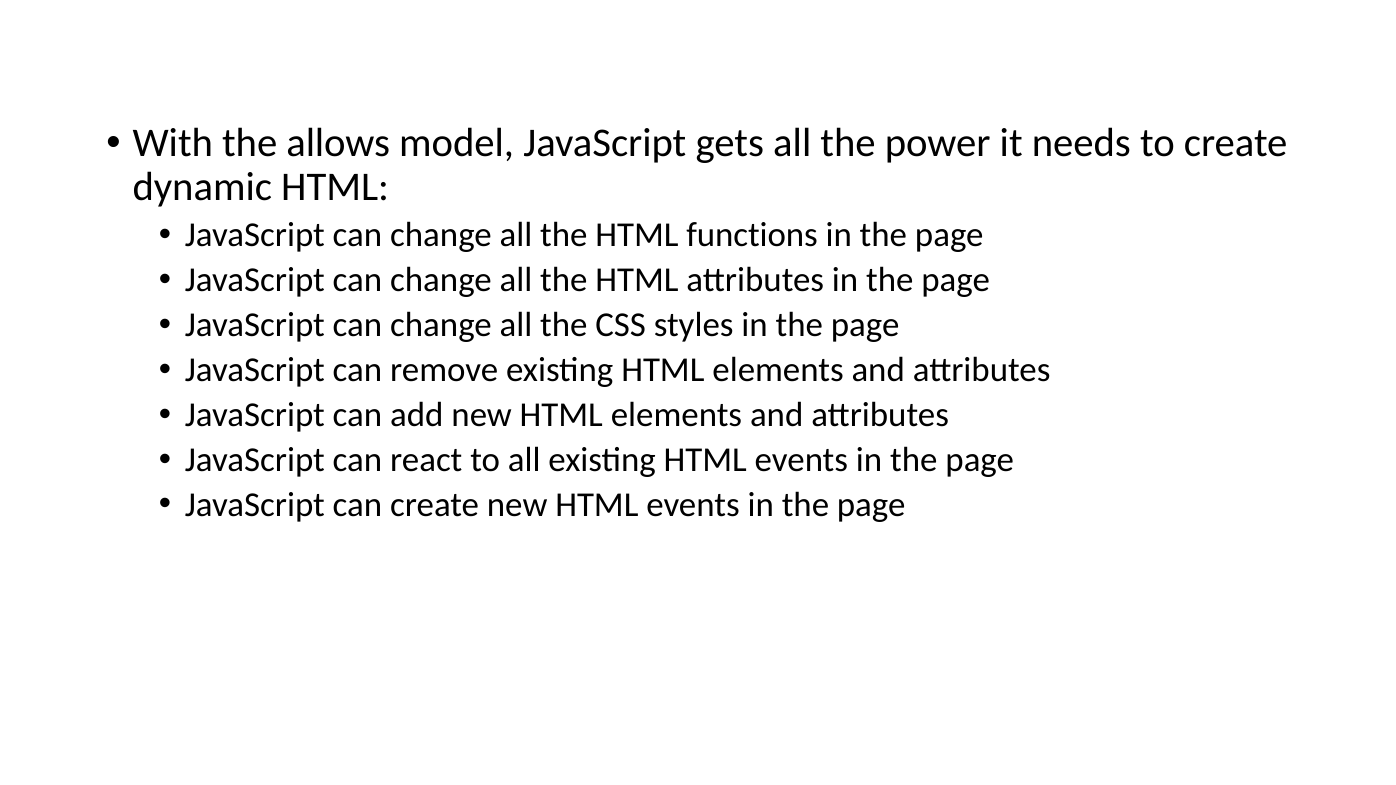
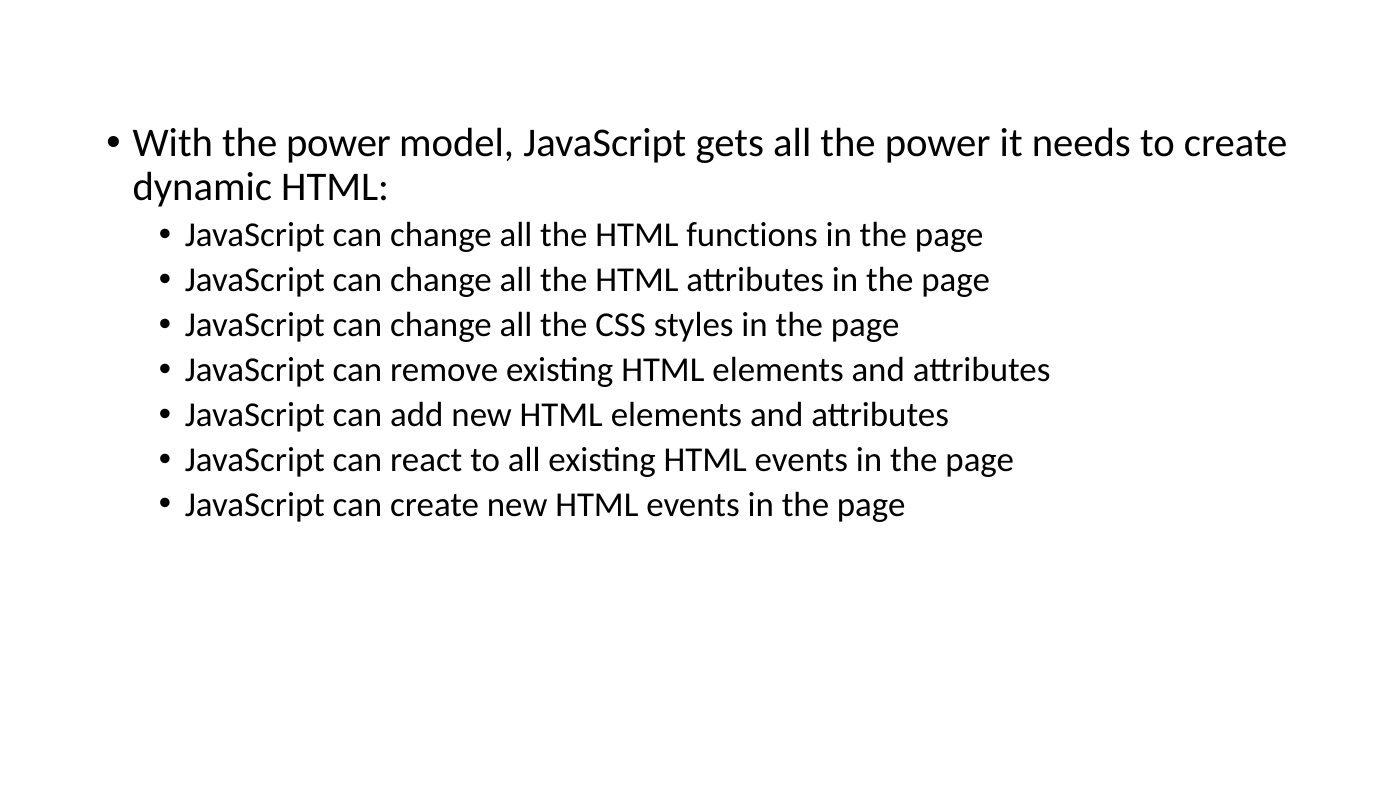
With the allows: allows -> power (338, 143)
